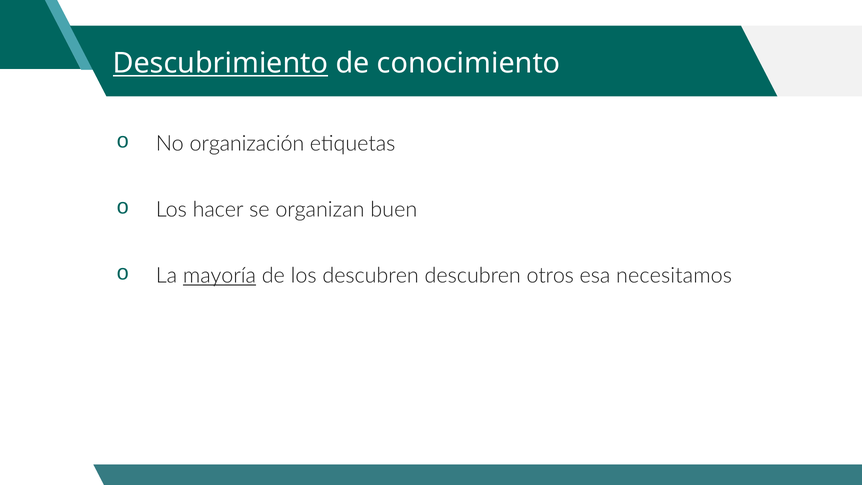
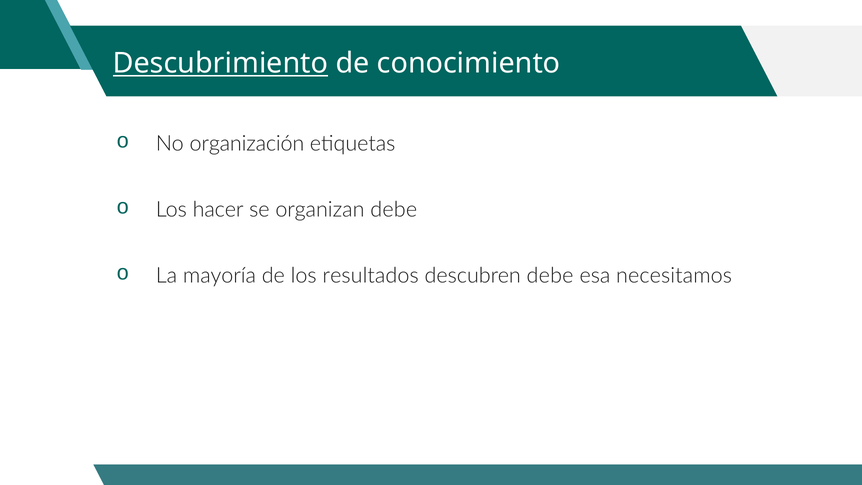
organizan buen: buen -> debe (394, 210)
mayoría underline: present -> none (219, 276)
los descubren: descubren -> resultados (371, 276)
descubren otros: otros -> debe (550, 276)
